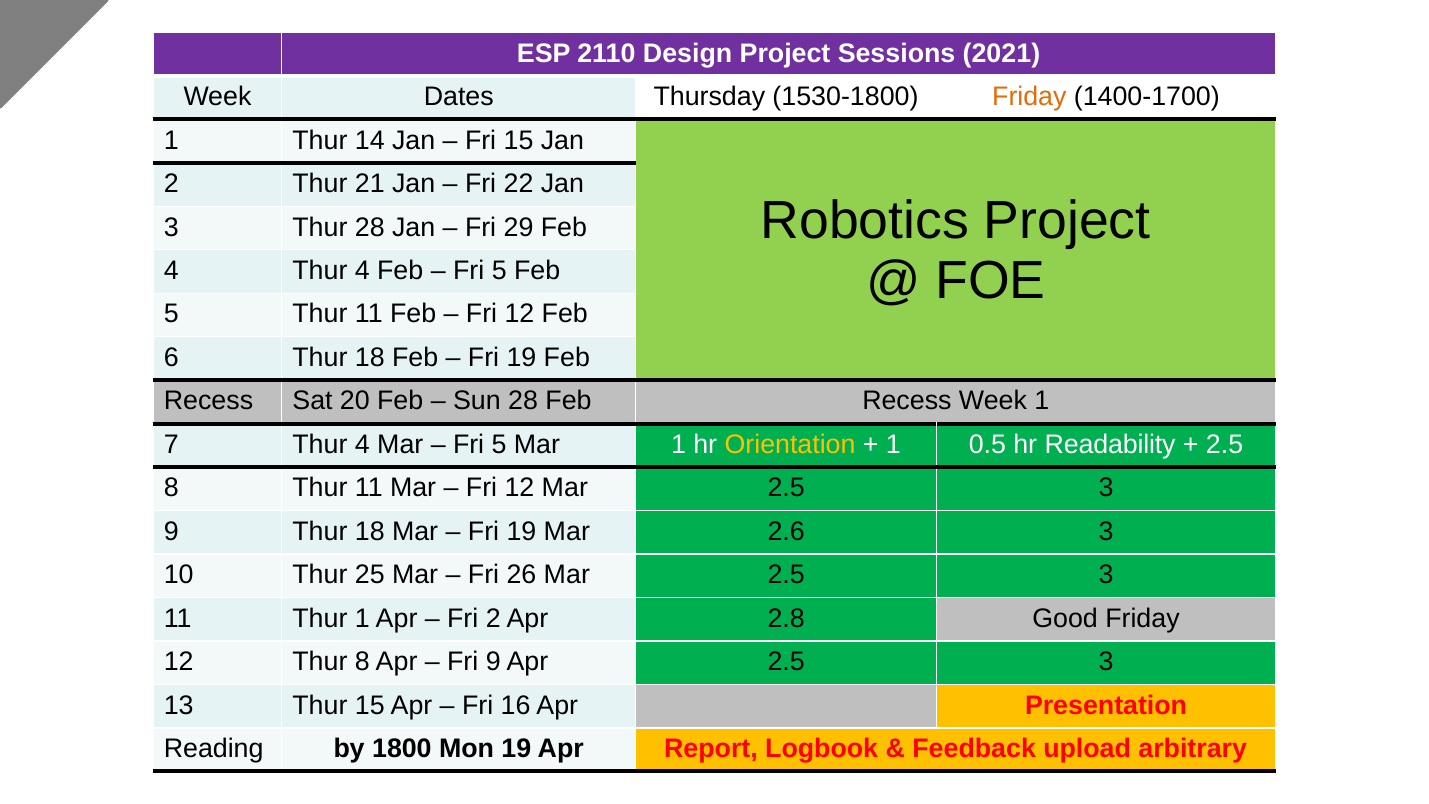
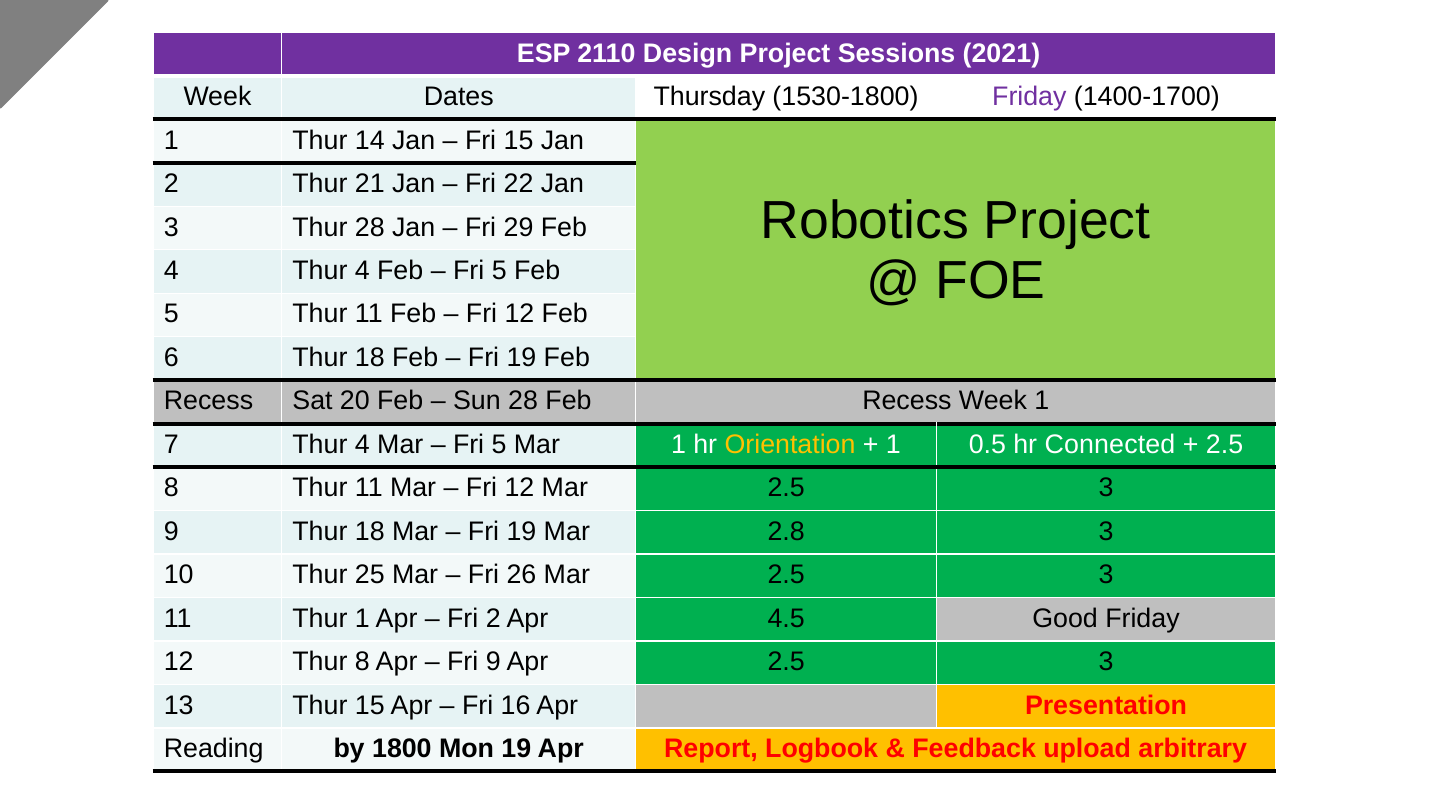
Friday colour: orange -> purple (1029, 97)
Readability: Readability -> Connected (1110, 444)
2.6: 2.6 -> 2.8 (786, 531)
2.8: 2.8 -> 4.5 (786, 618)
